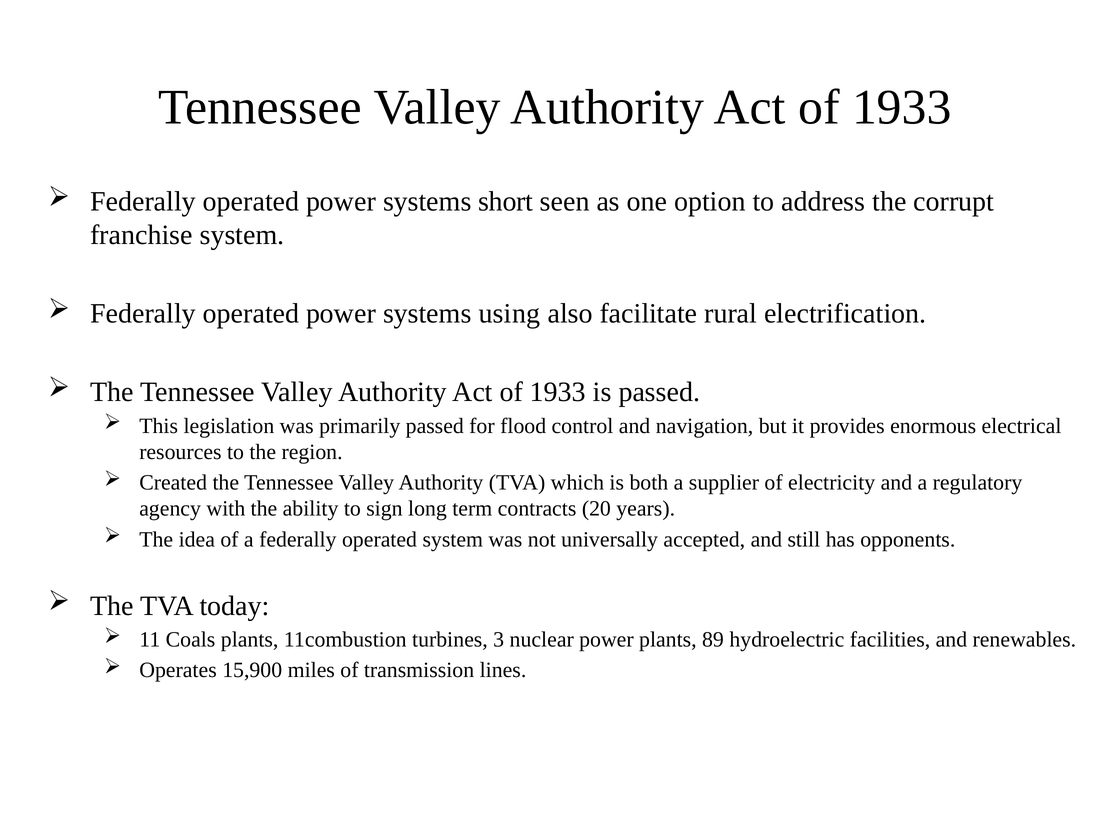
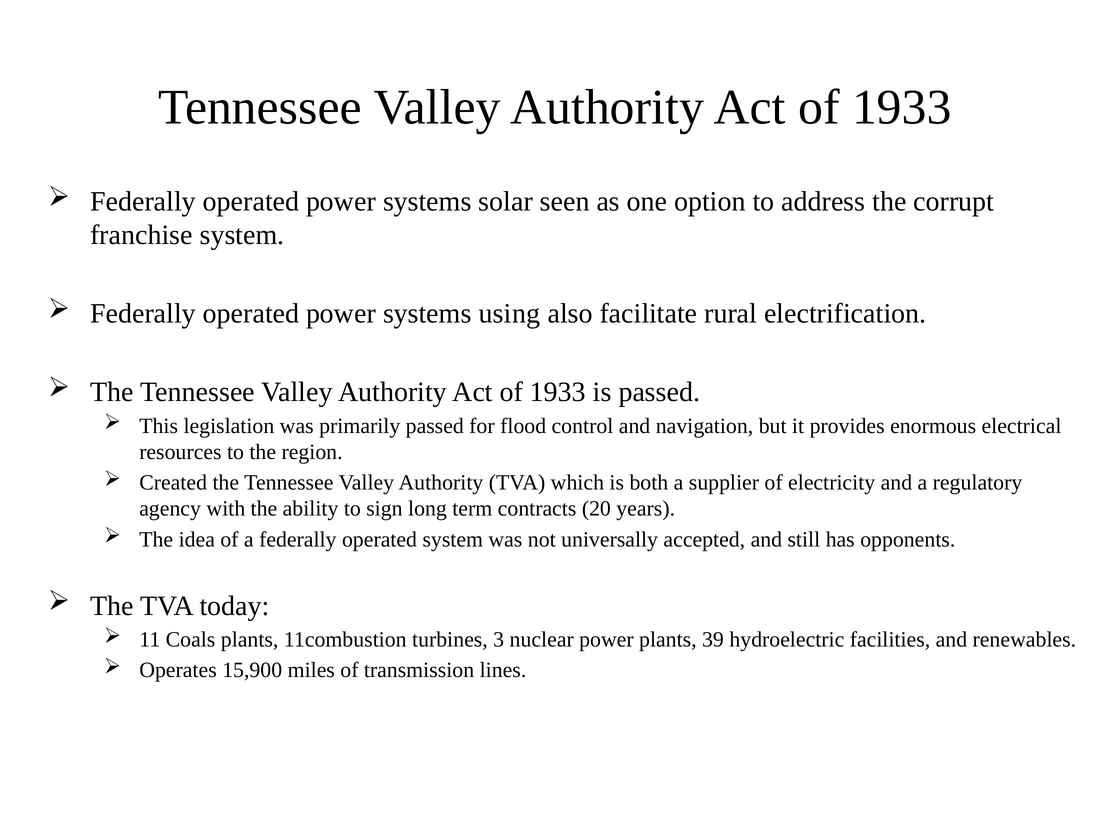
short: short -> solar (506, 202)
89: 89 -> 39 (713, 640)
